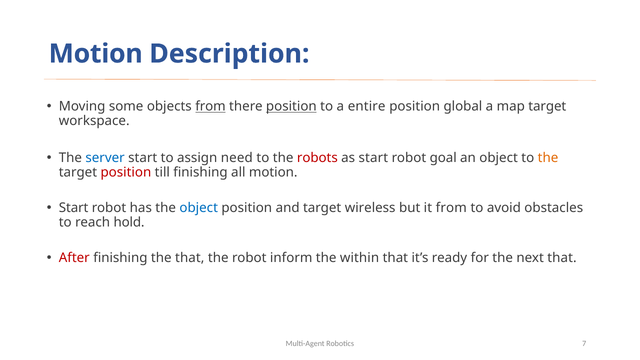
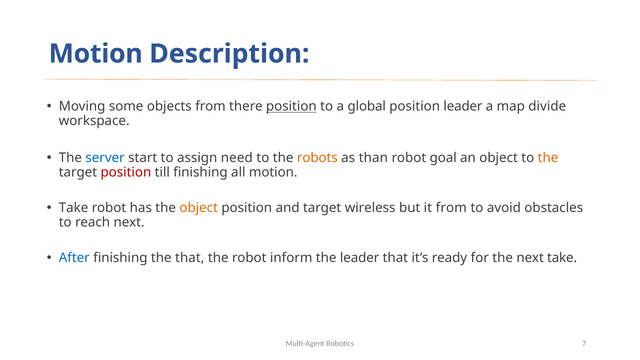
from underline: present -> none (210, 107)
entire: entire -> global (367, 107)
position global: global -> leader (463, 107)
map target: target -> divide (547, 107)
robots colour: red -> orange (317, 158)
as start: start -> than (373, 158)
Start: Start -> Take (74, 208)
object colour: blue -> orange (199, 208)
reach hold: hold -> next (129, 222)
After colour: red -> blue (74, 258)
the within: within -> leader (360, 258)
next that: that -> take (562, 258)
